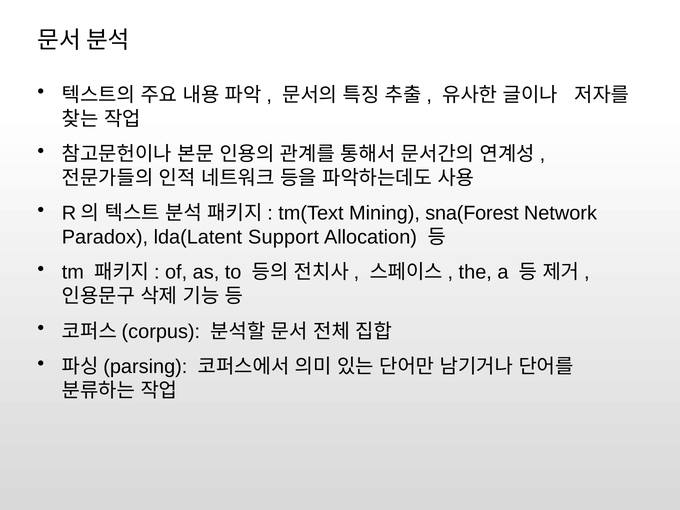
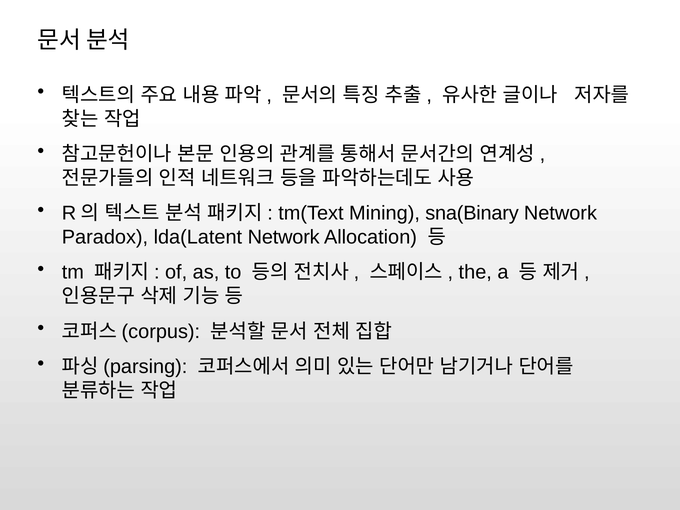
sna(Forest: sna(Forest -> sna(Binary (472, 213)
lda(Latent Support: Support -> Network (284, 237)
